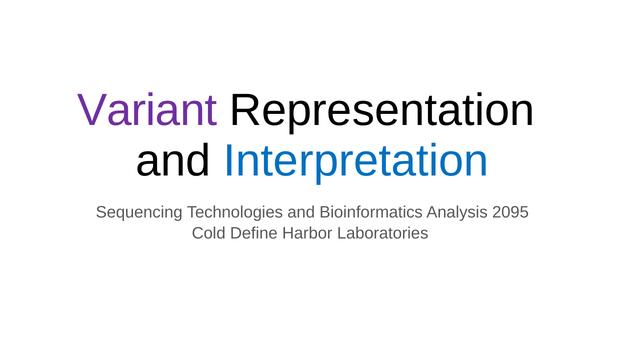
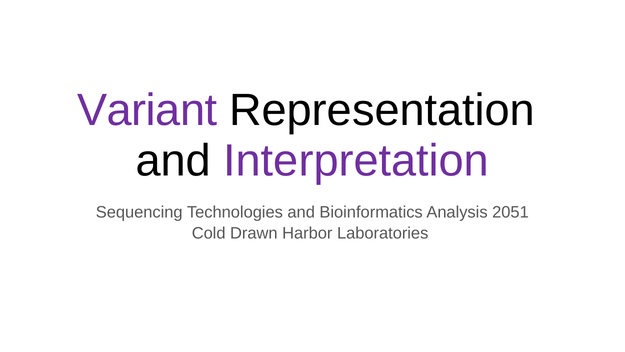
Interpretation colour: blue -> purple (356, 160)
2095: 2095 -> 2051 (510, 212)
Define: Define -> Drawn (254, 233)
